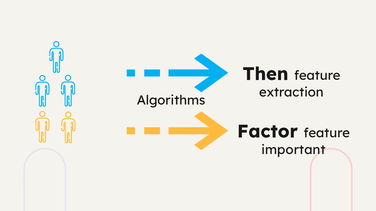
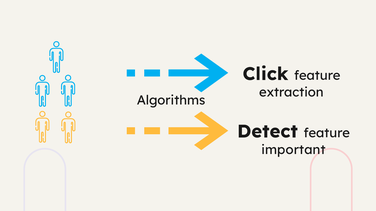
Then: Then -> Click (265, 74)
Factor: Factor -> Detect (267, 132)
